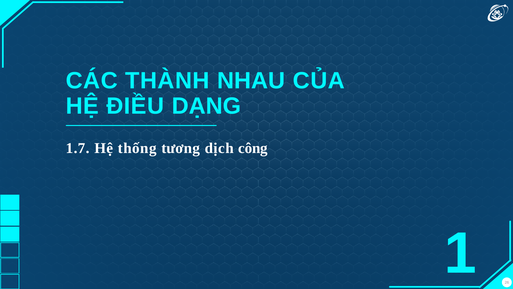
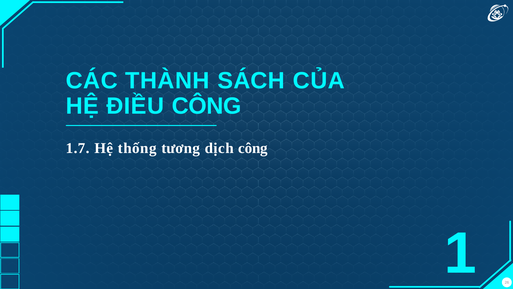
NHAU: NHAU -> SÁCH (251, 80)
ĐIỀU DẠNG: DẠNG -> CÔNG (207, 106)
